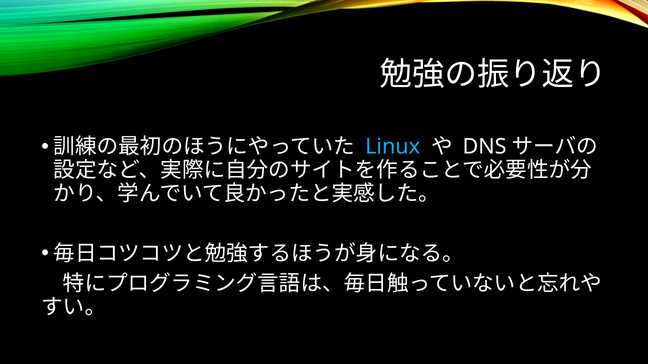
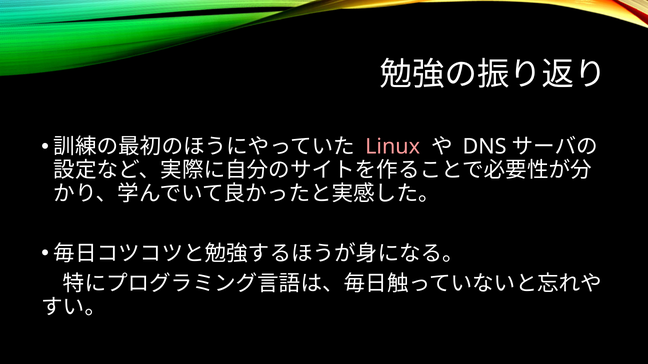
Linux colour: light blue -> pink (393, 147)
